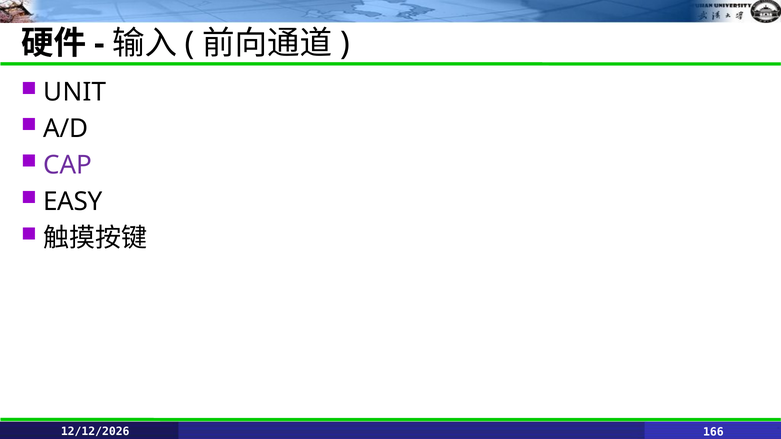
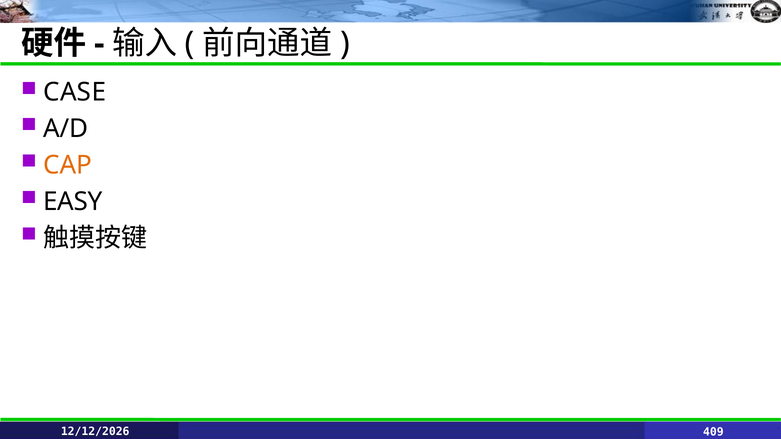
UNIT: UNIT -> CASE (75, 92)
CAP colour: purple -> orange (68, 165)
166: 166 -> 409 (713, 432)
